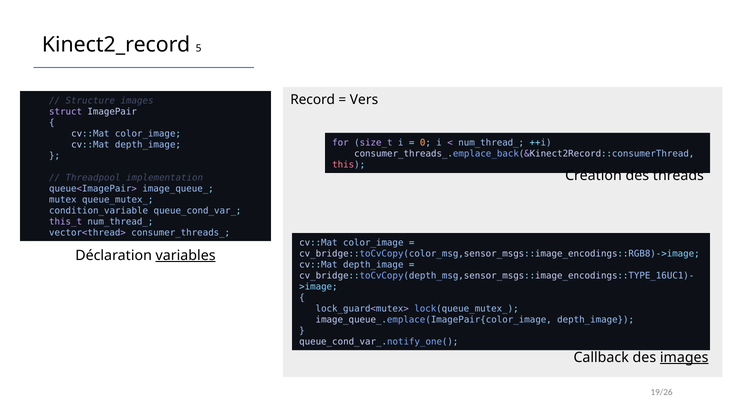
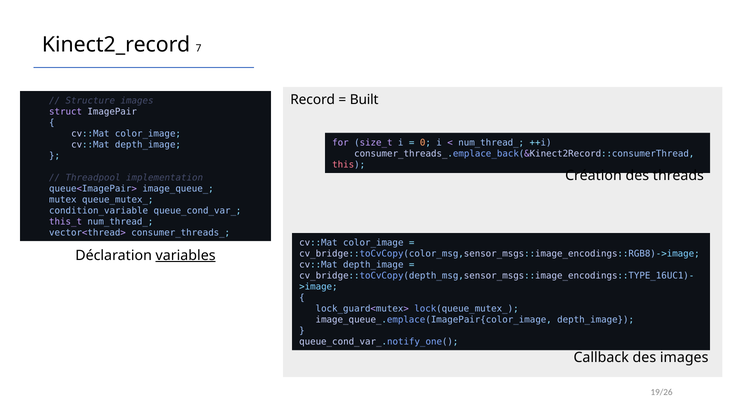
5: 5 -> 7 (199, 48)
Vers: Vers -> Built (364, 100)
images underline: present -> none (684, 357)
